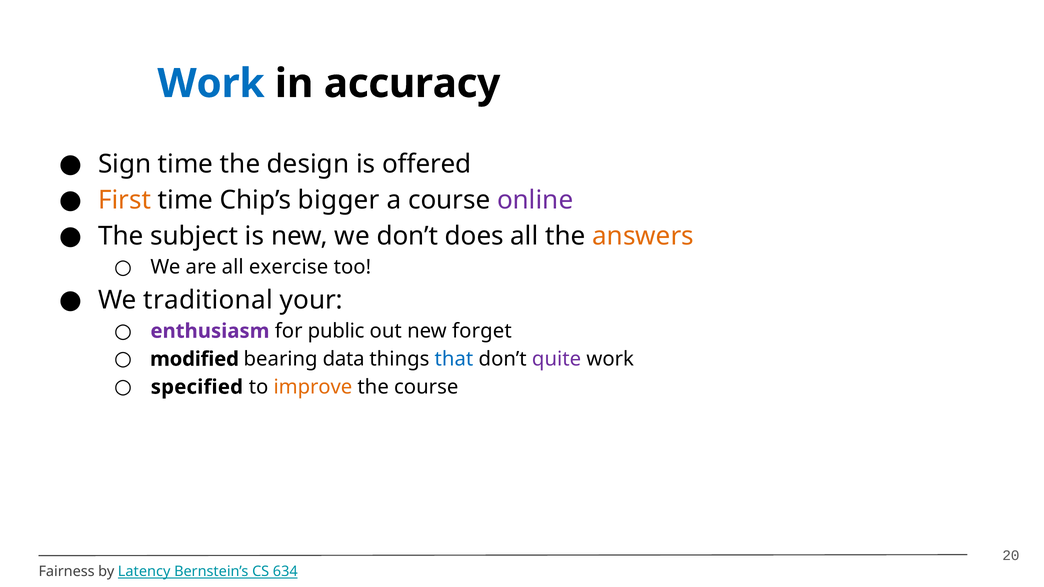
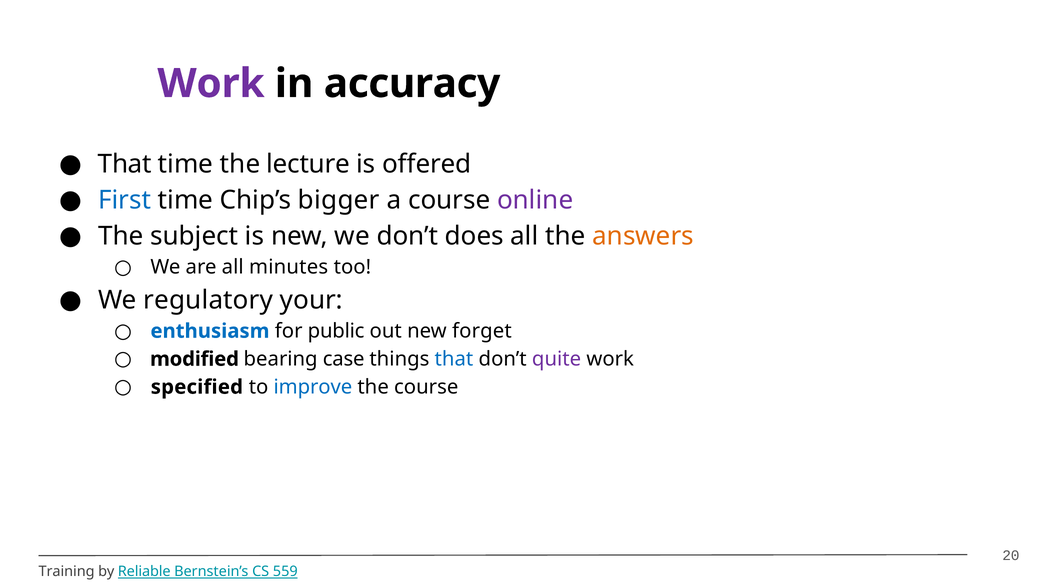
Work colour: blue -> purple (211, 84)
Sign: Sign -> That (125, 164)
design: design -> lecture (308, 164)
First colour: orange -> blue (125, 200)
exercise: exercise -> minutes (289, 267)
traditional: traditional -> regulatory (208, 300)
enthusiasm colour: purple -> blue (210, 331)
data: data -> case (344, 359)
improve colour: orange -> blue (313, 387)
Fairness: Fairness -> Training (67, 572)
Latency: Latency -> Reliable (144, 572)
634: 634 -> 559 (285, 572)
